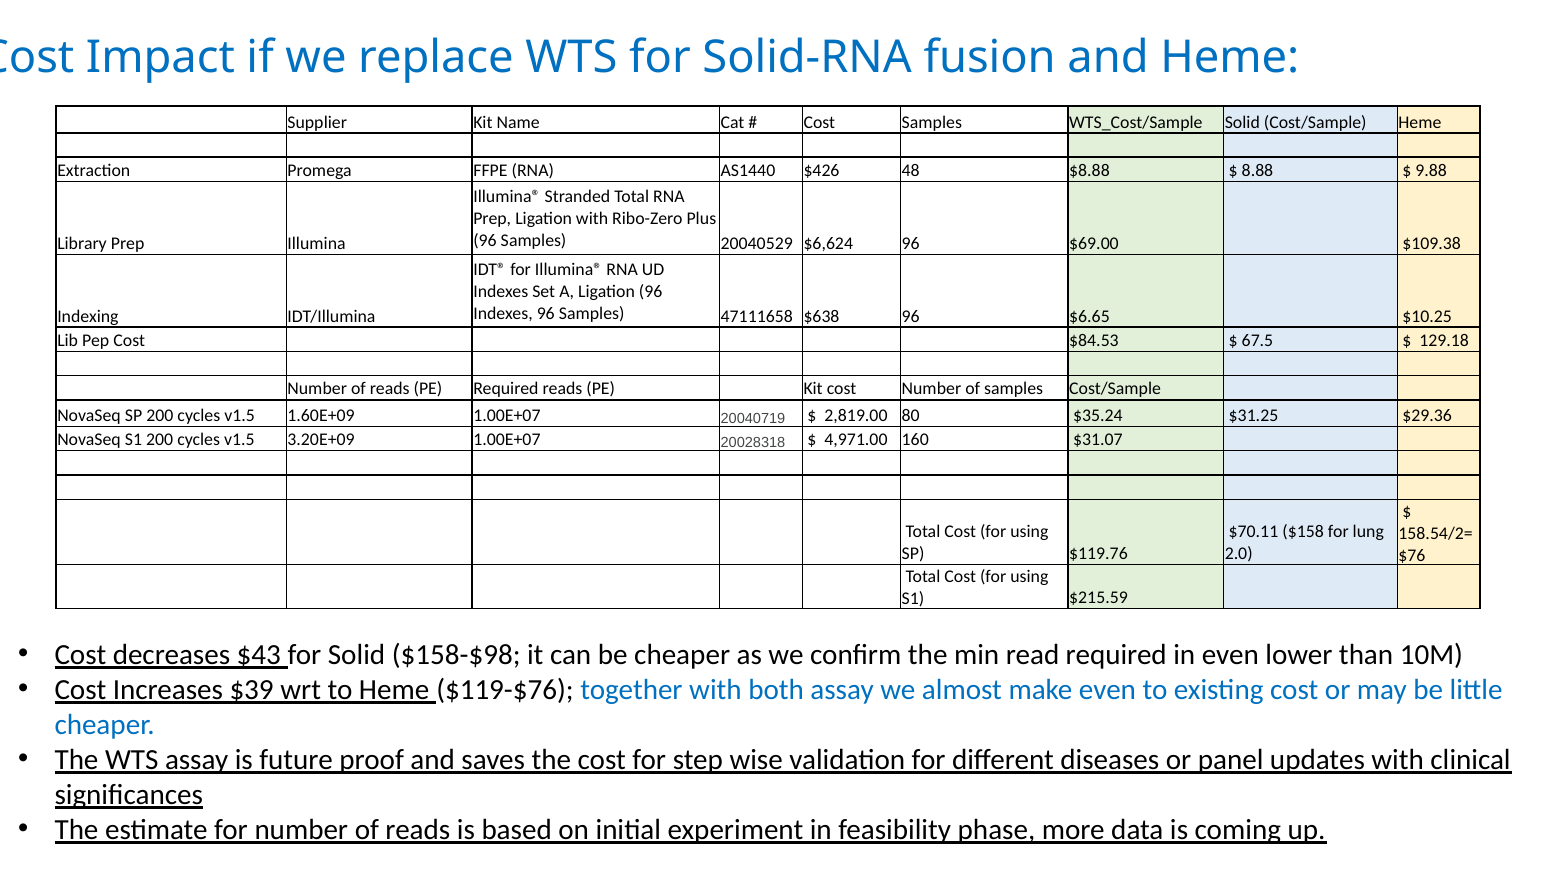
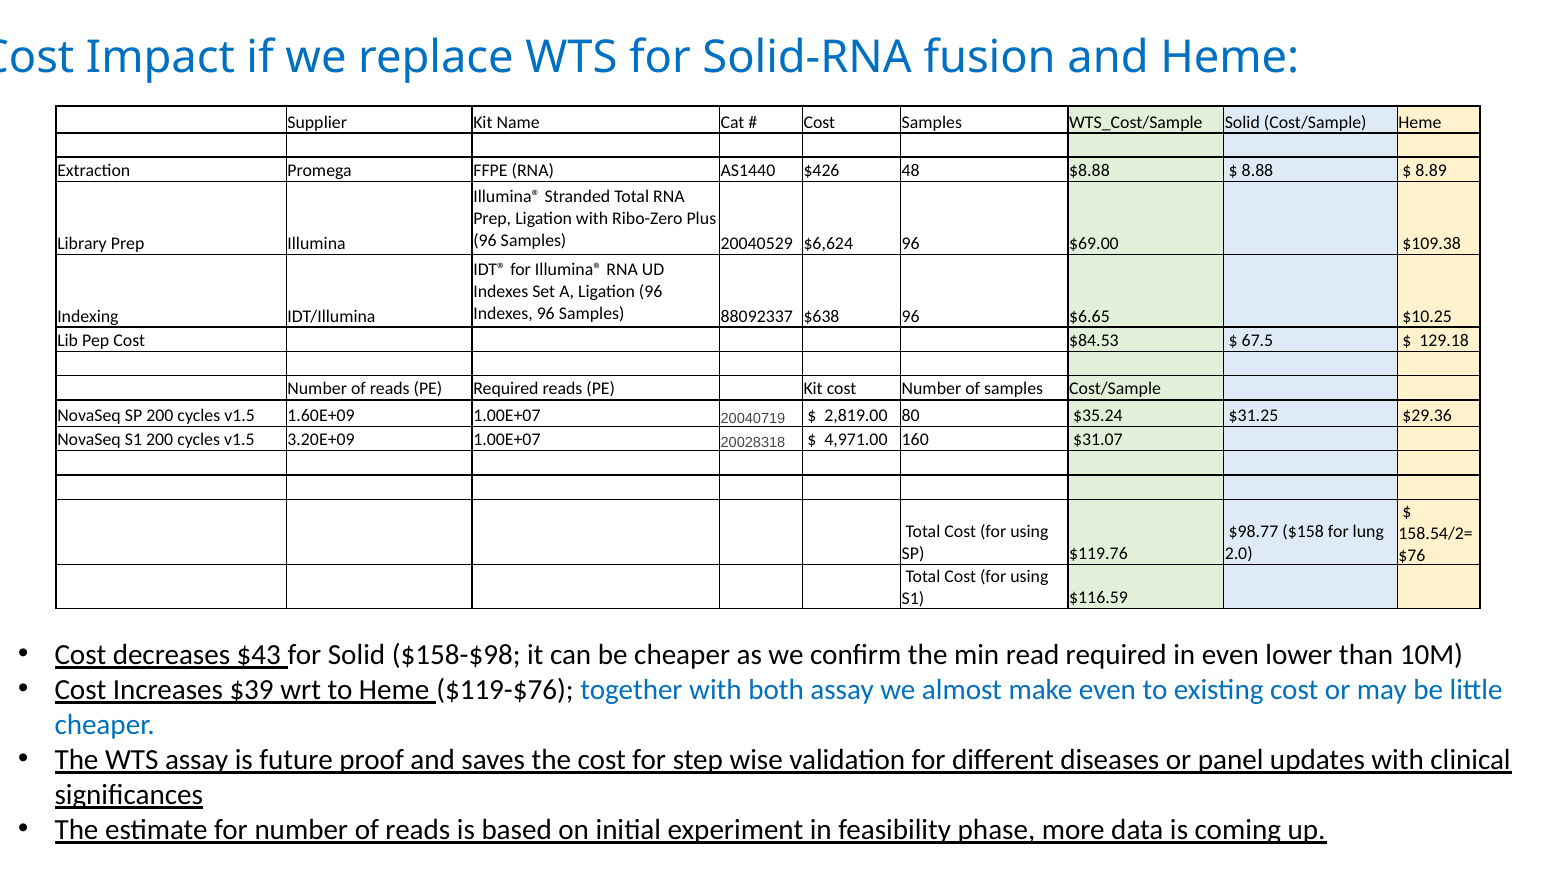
9.88: 9.88 -> 8.89 (1431, 171)
47111658: 47111658 -> 88092337 (757, 316)
$70.11: $70.11 -> $98.77 (1253, 532)
$215.59: $215.59 -> $116.59 (1098, 598)
